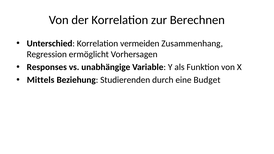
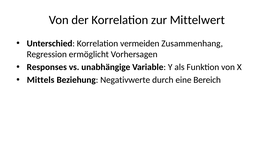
Berechnen: Berechnen -> Mittelwert (197, 20)
Studierenden: Studierenden -> Negativwerte (125, 80)
Budget: Budget -> Bereich (207, 80)
